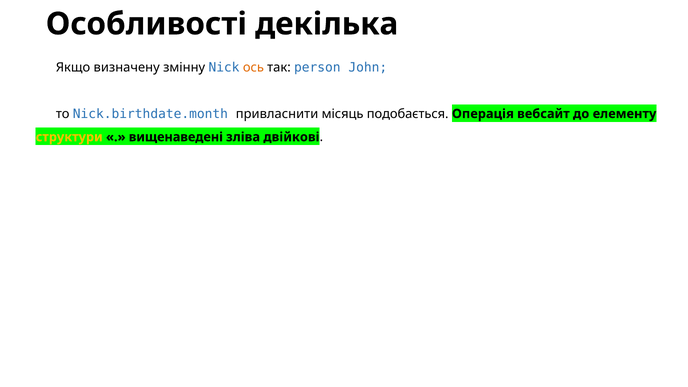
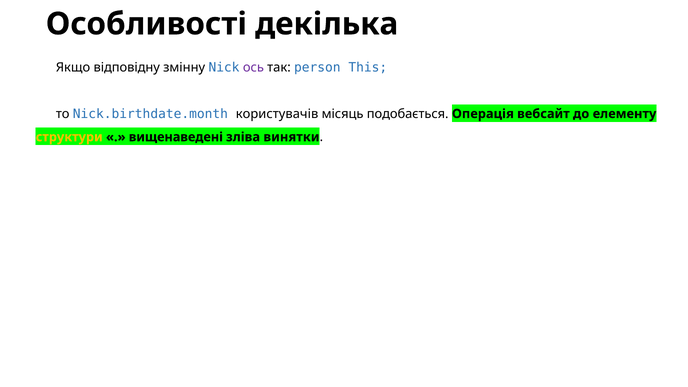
визначену: визначену -> відповідну (127, 67)
ось colour: orange -> purple (253, 67)
John: John -> This (368, 67)
привласнити: привласнити -> користувачів (277, 114)
двійкові: двійкові -> винятки (291, 137)
